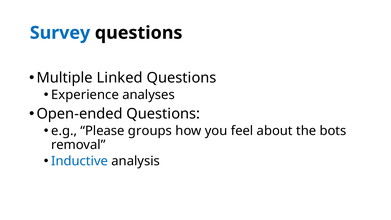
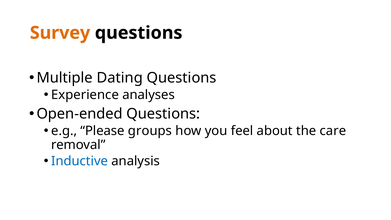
Survey colour: blue -> orange (60, 33)
Linked: Linked -> Dating (120, 78)
bots: bots -> care (333, 131)
